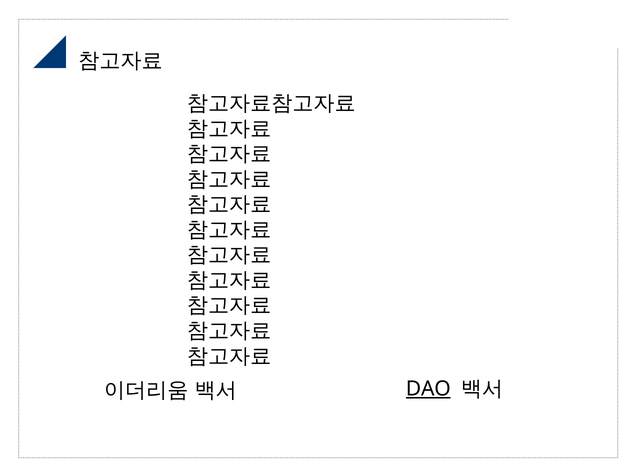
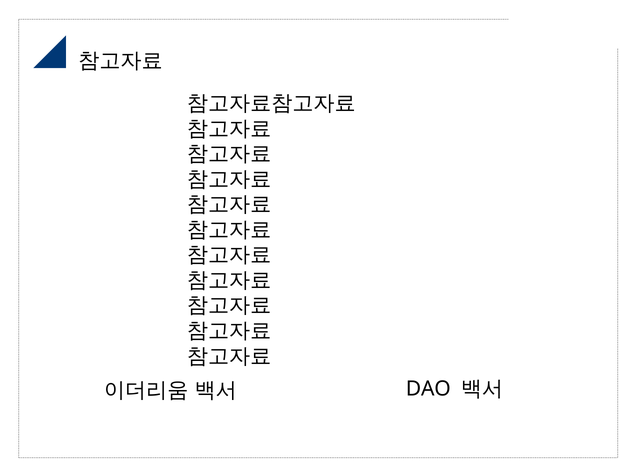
DAO underline: present -> none (428, 389)
